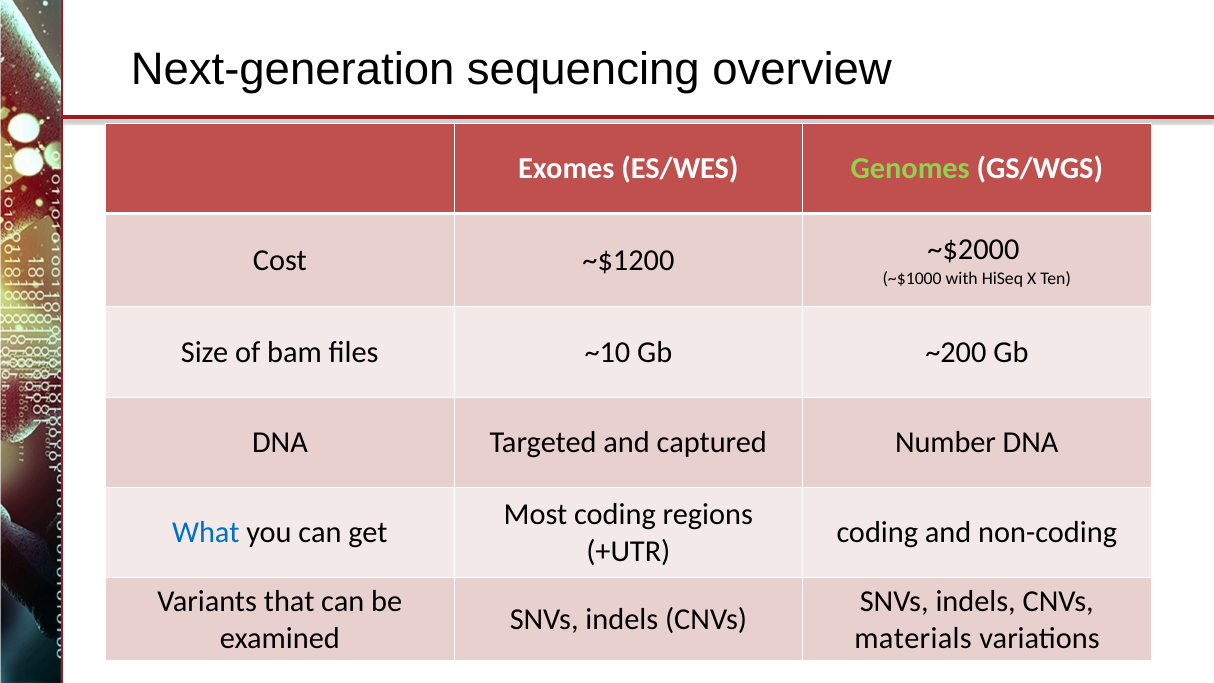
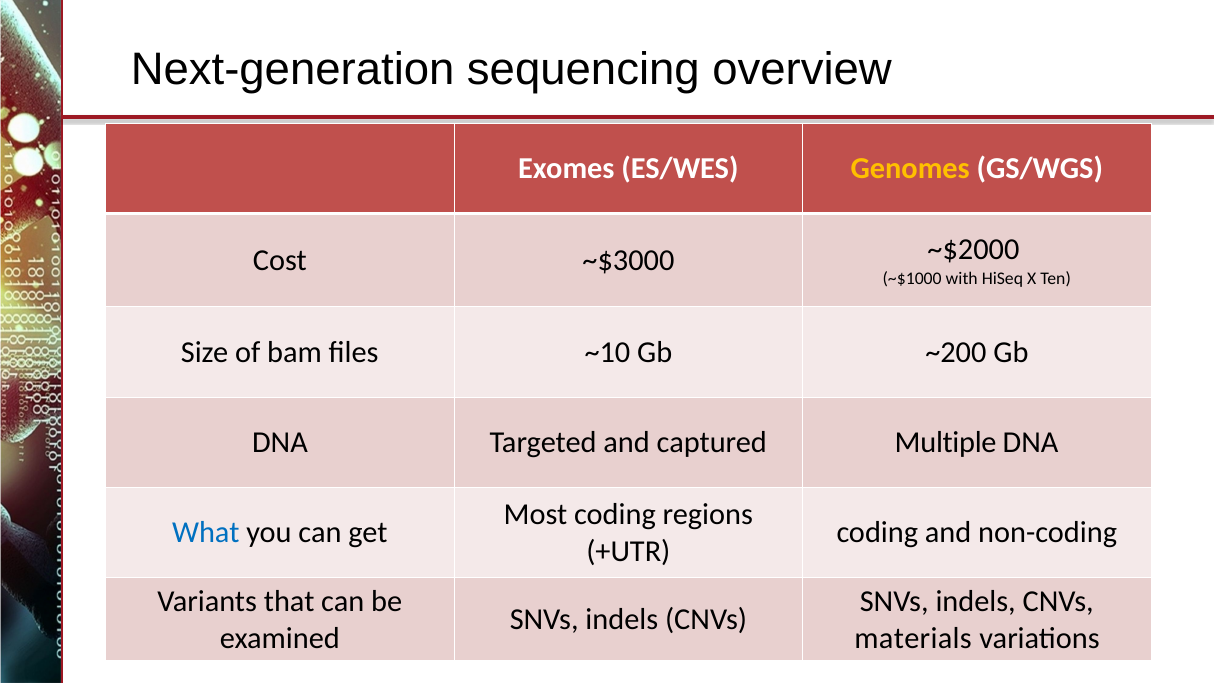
Genomes colour: light green -> yellow (910, 169)
~$1200: ~$1200 -> ~$3000 (628, 260)
Number: Number -> Multiple (946, 442)
